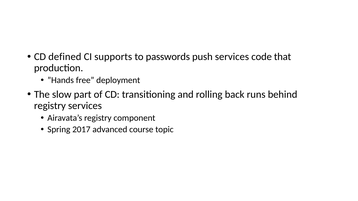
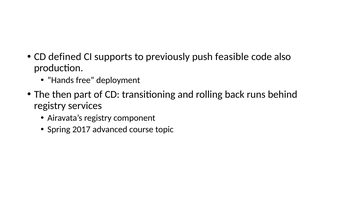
passwords: passwords -> previously (168, 57)
push services: services -> feasible (232, 57)
that: that -> also (283, 57)
slow: slow -> then (62, 95)
